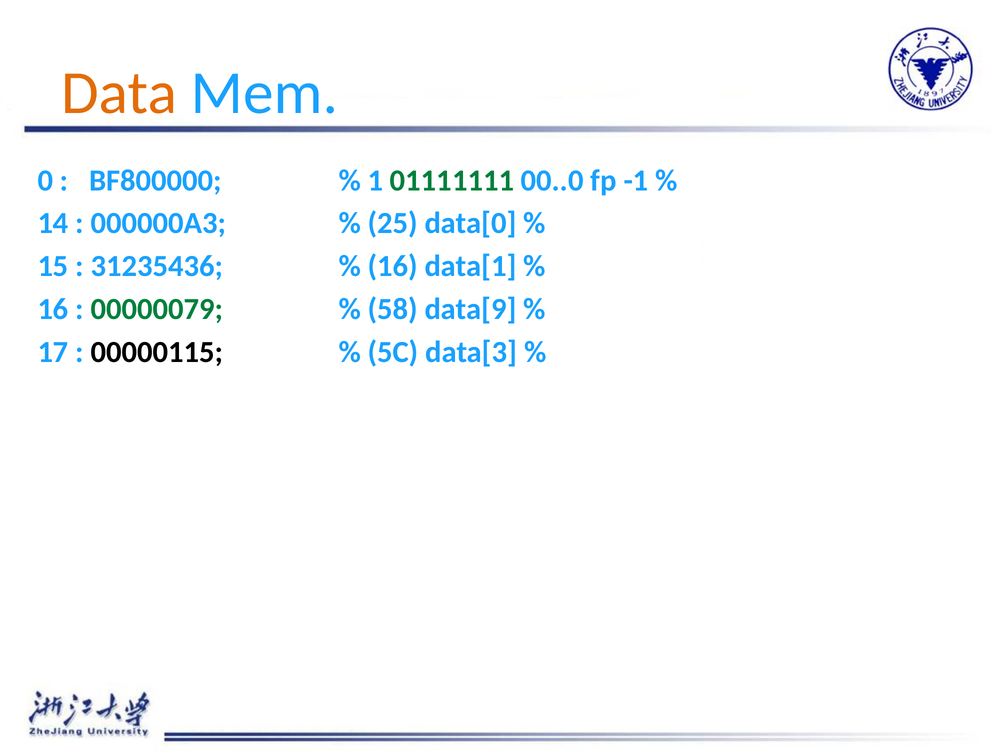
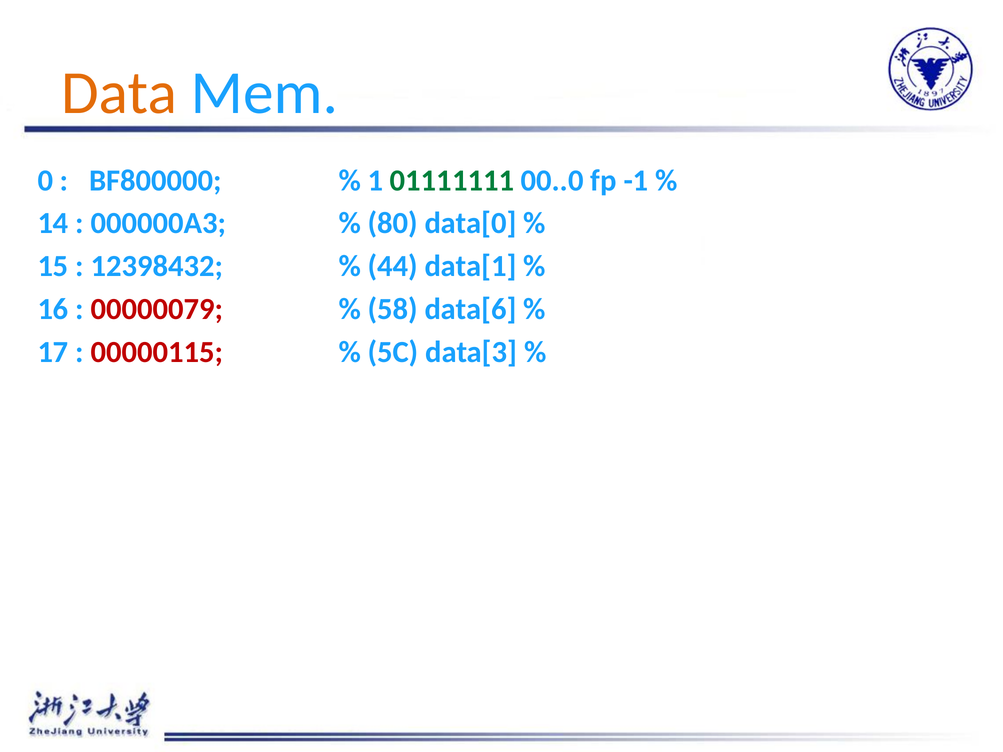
25: 25 -> 80 (393, 223)
31235436: 31235436 -> 12398432 (157, 266)
16: 16 -> 44 (393, 266)
00000079 colour: green -> red (157, 309)
data[9: data[9 -> data[6 (471, 309)
00000115 colour: black -> red (157, 352)
